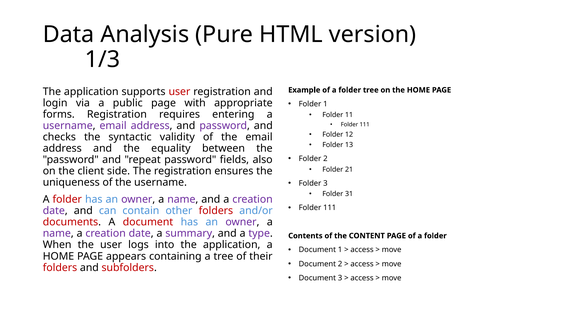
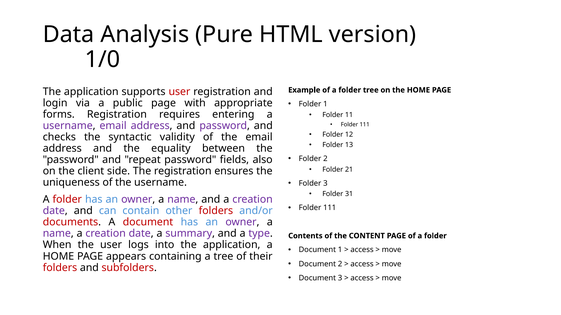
1/3: 1/3 -> 1/0 (103, 60)
